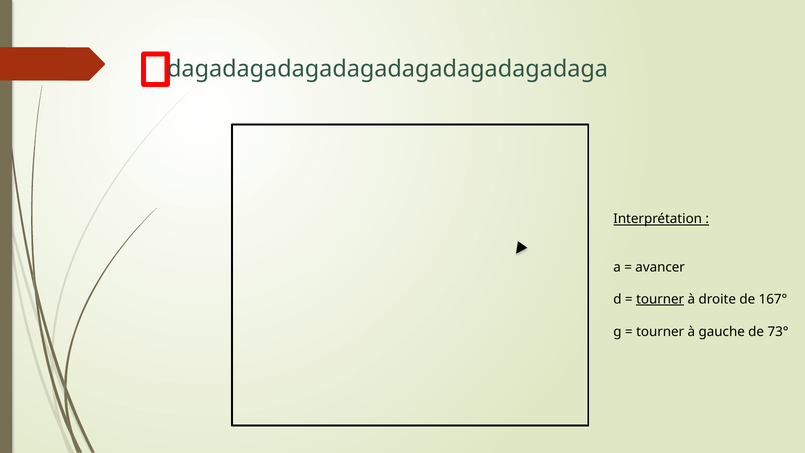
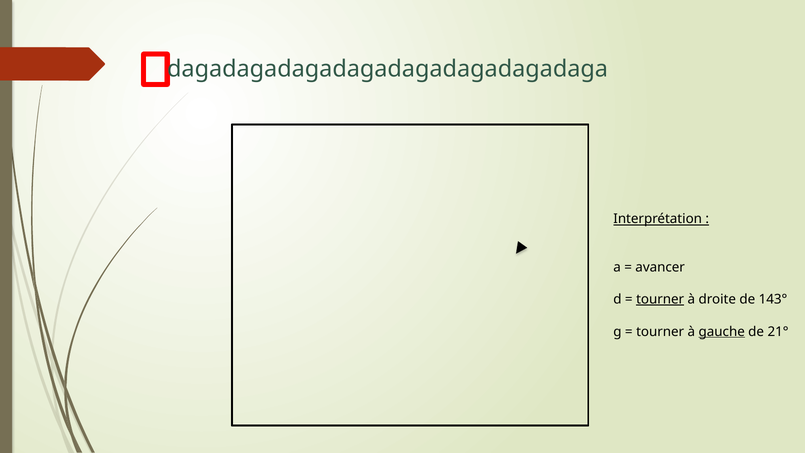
167°: 167° -> 143° (773, 299)
gauche underline: none -> present (722, 331)
73°: 73° -> 21° (778, 331)
